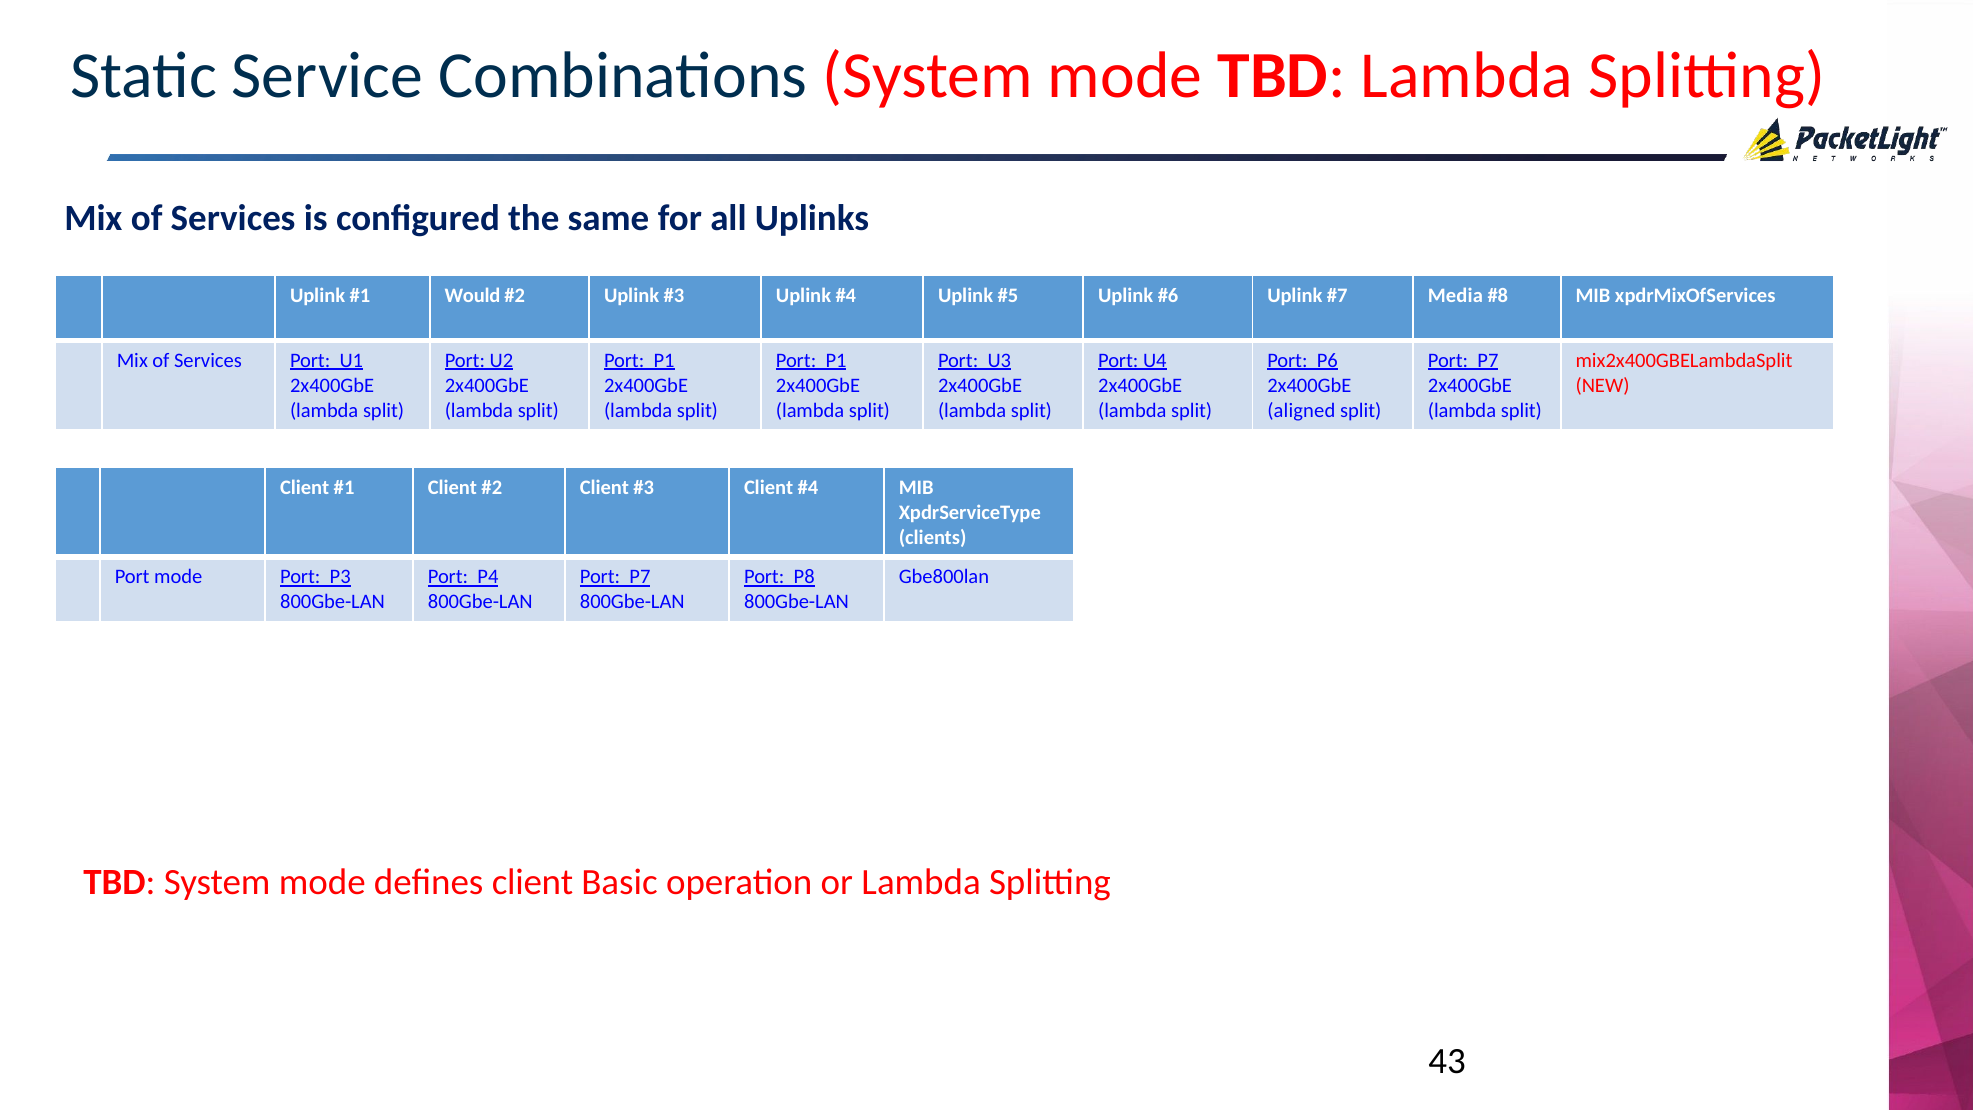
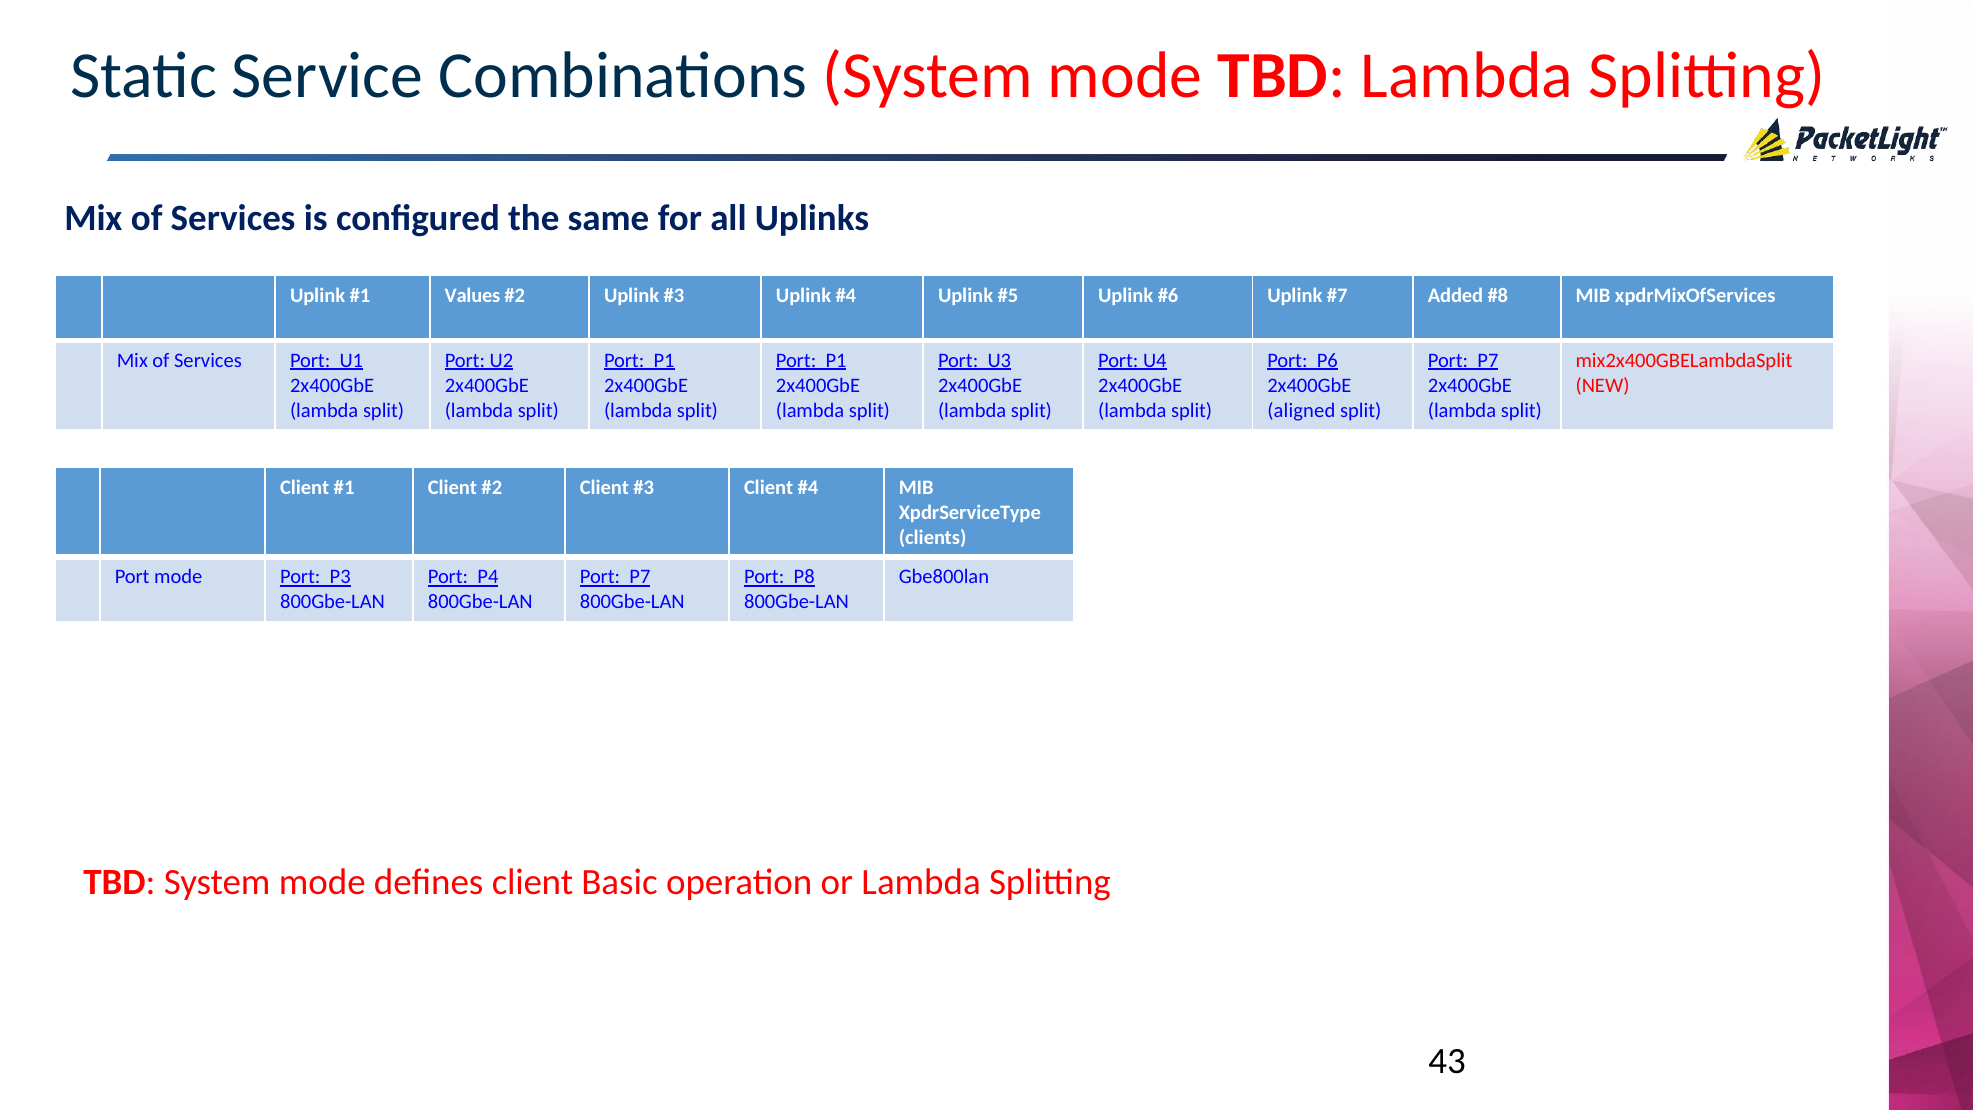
Would: Would -> Values (472, 296)
Media: Media -> Added (1456, 296)
